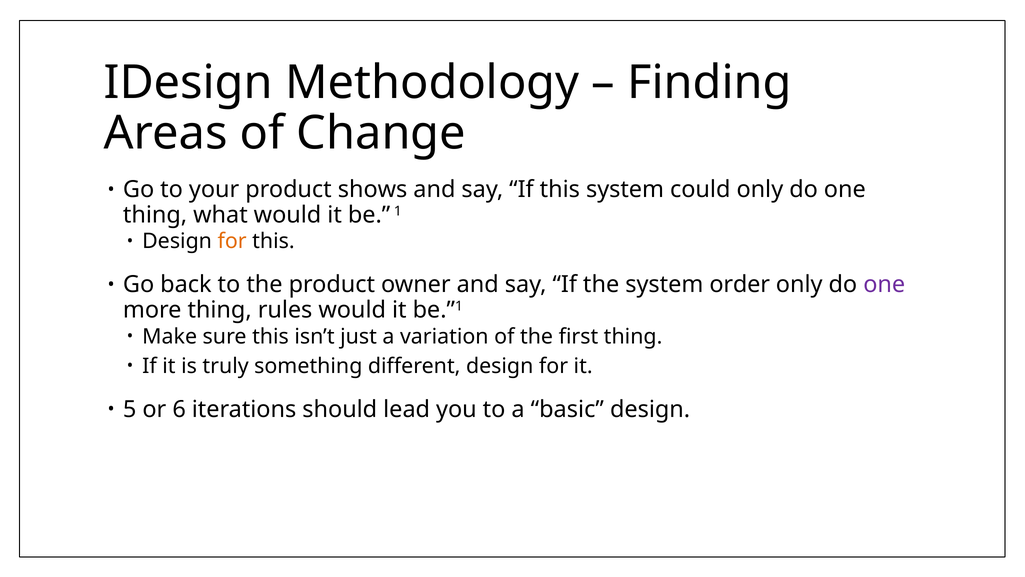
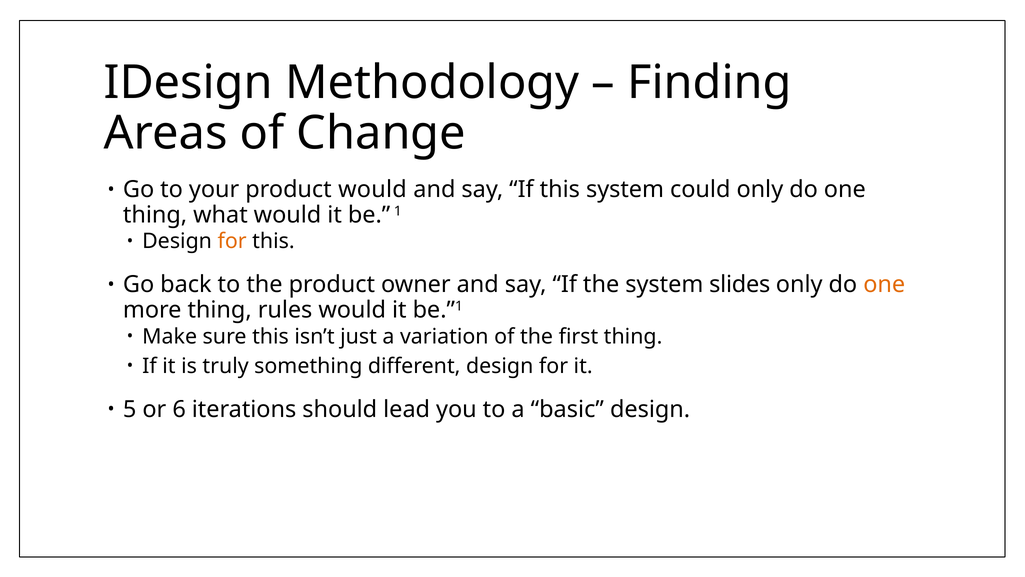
product shows: shows -> would (372, 189)
order: order -> slides (740, 284)
one colour: purple -> orange (884, 284)
